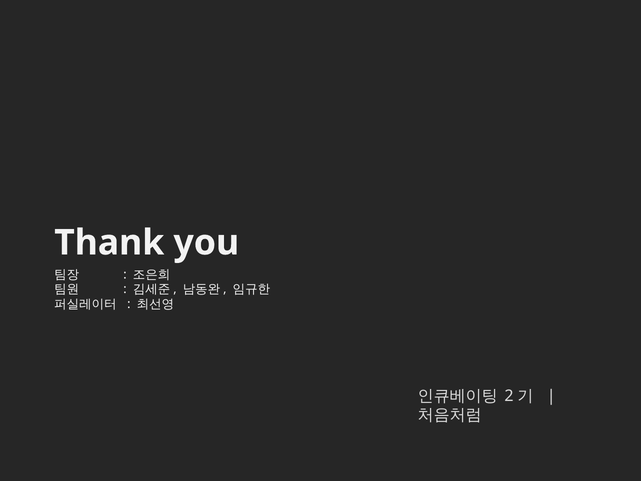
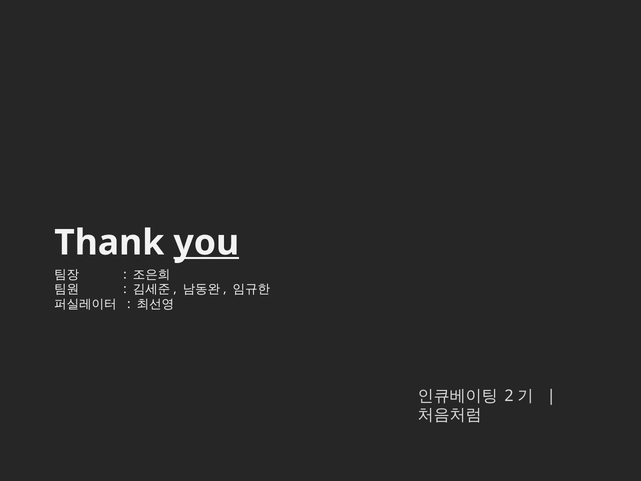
you underline: none -> present (206, 243)
